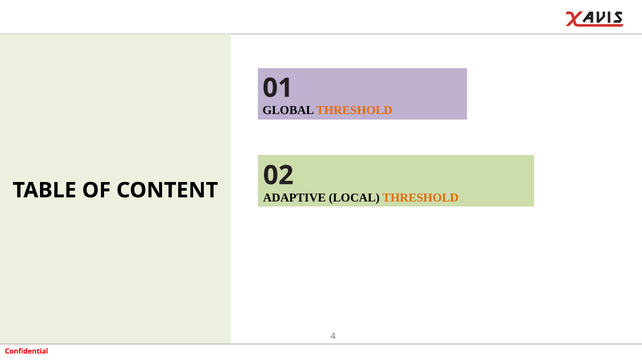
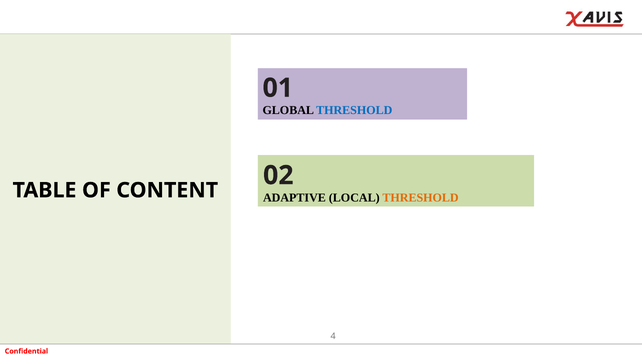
THRESHOLD colour: orange -> blue (354, 110)
